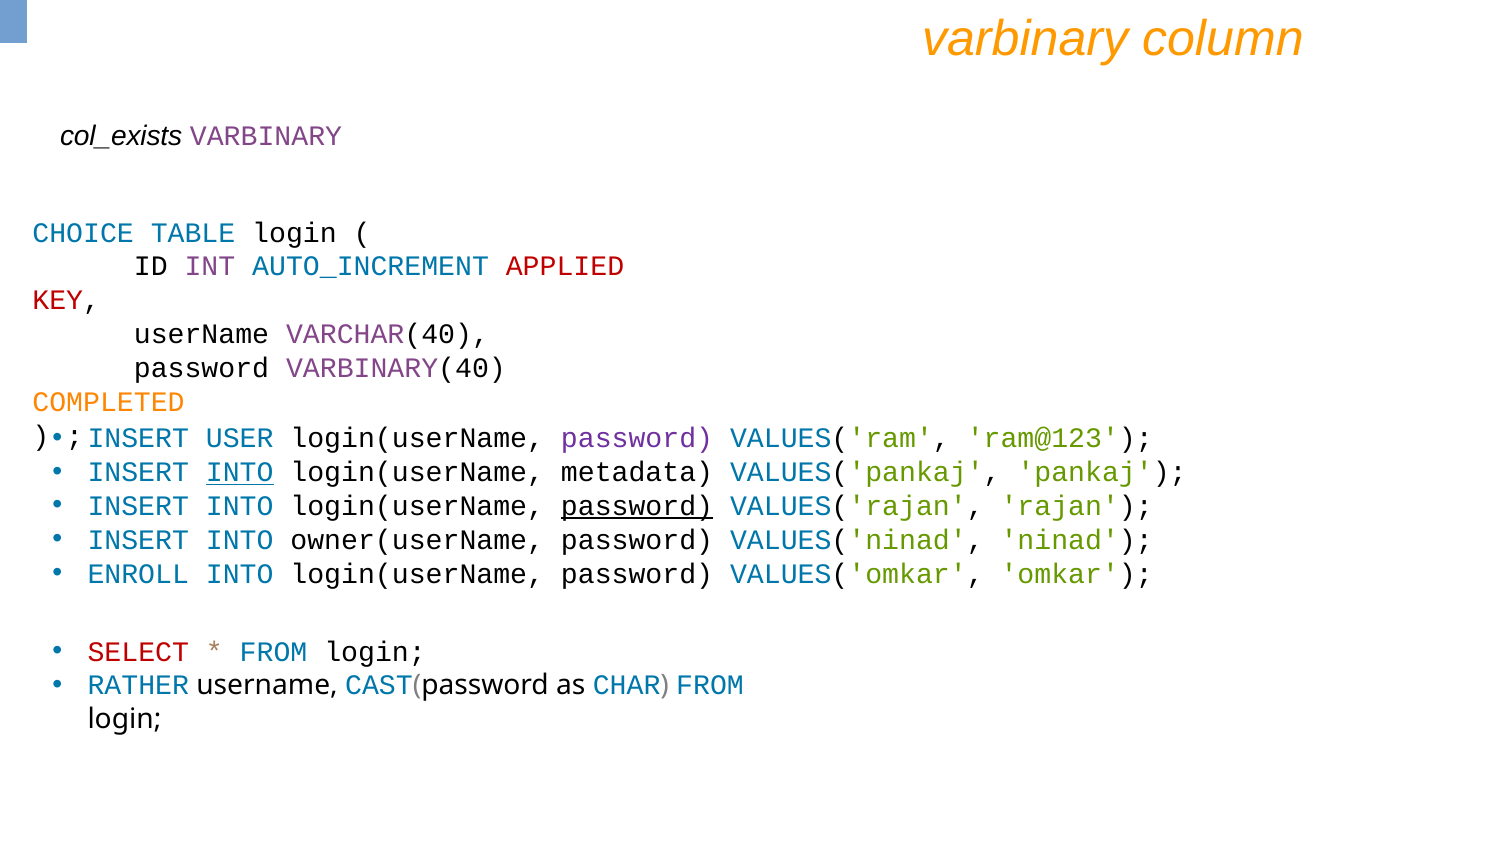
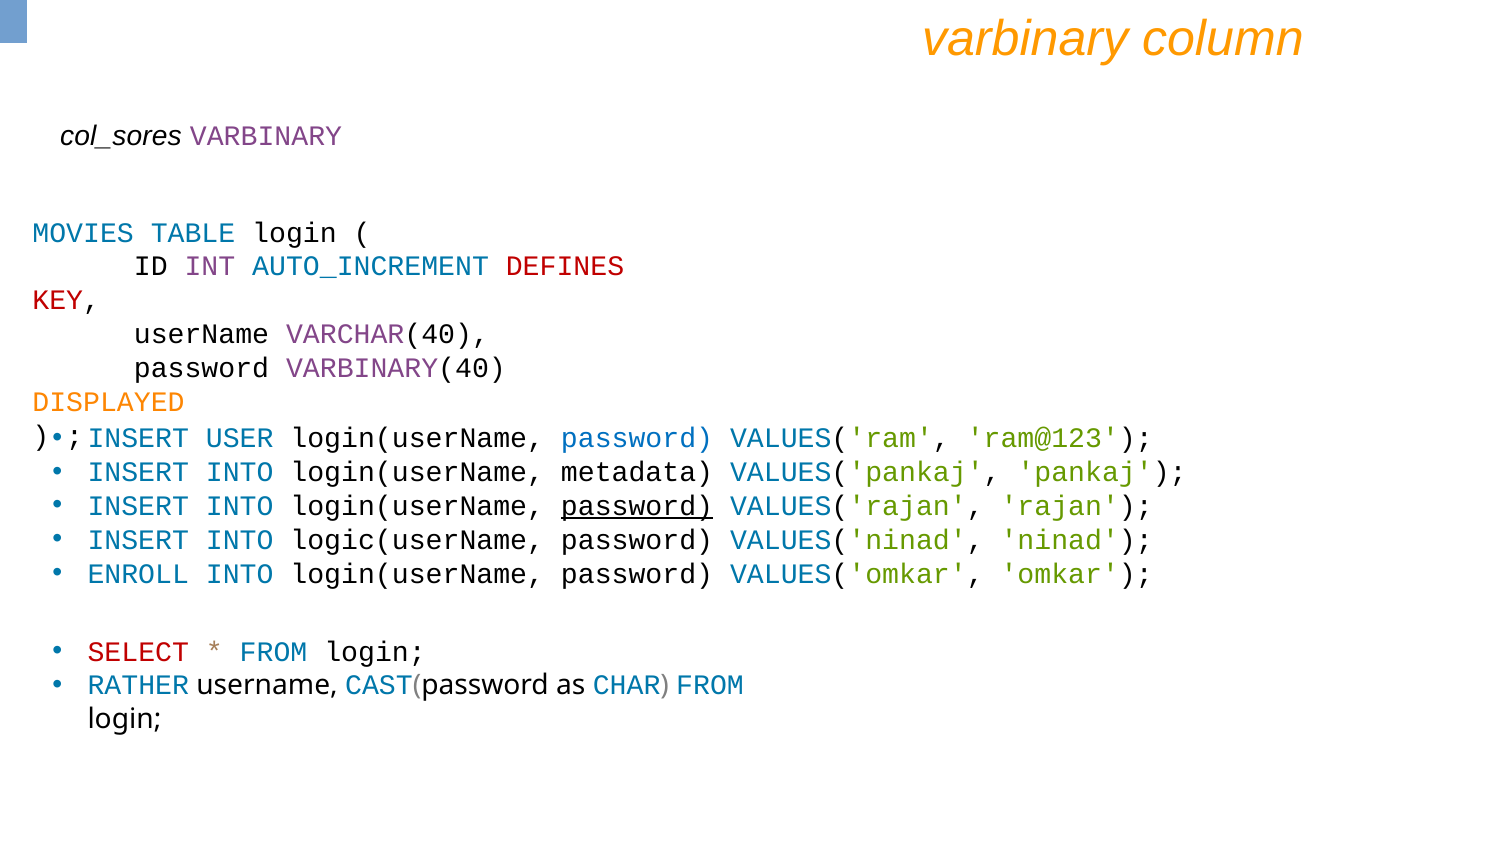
col_exists: col_exists -> col_sores (121, 136)
CHOICE: CHOICE -> MOVIES (83, 233)
APPLIED: APPLIED -> DEFINES (565, 266)
COMPLETED: COMPLETED -> DISPLAYED (108, 402)
password colour: purple -> blue (637, 438)
INTO underline: present -> none (240, 472)
owner(userName: owner(userName -> logic(userName (417, 540)
